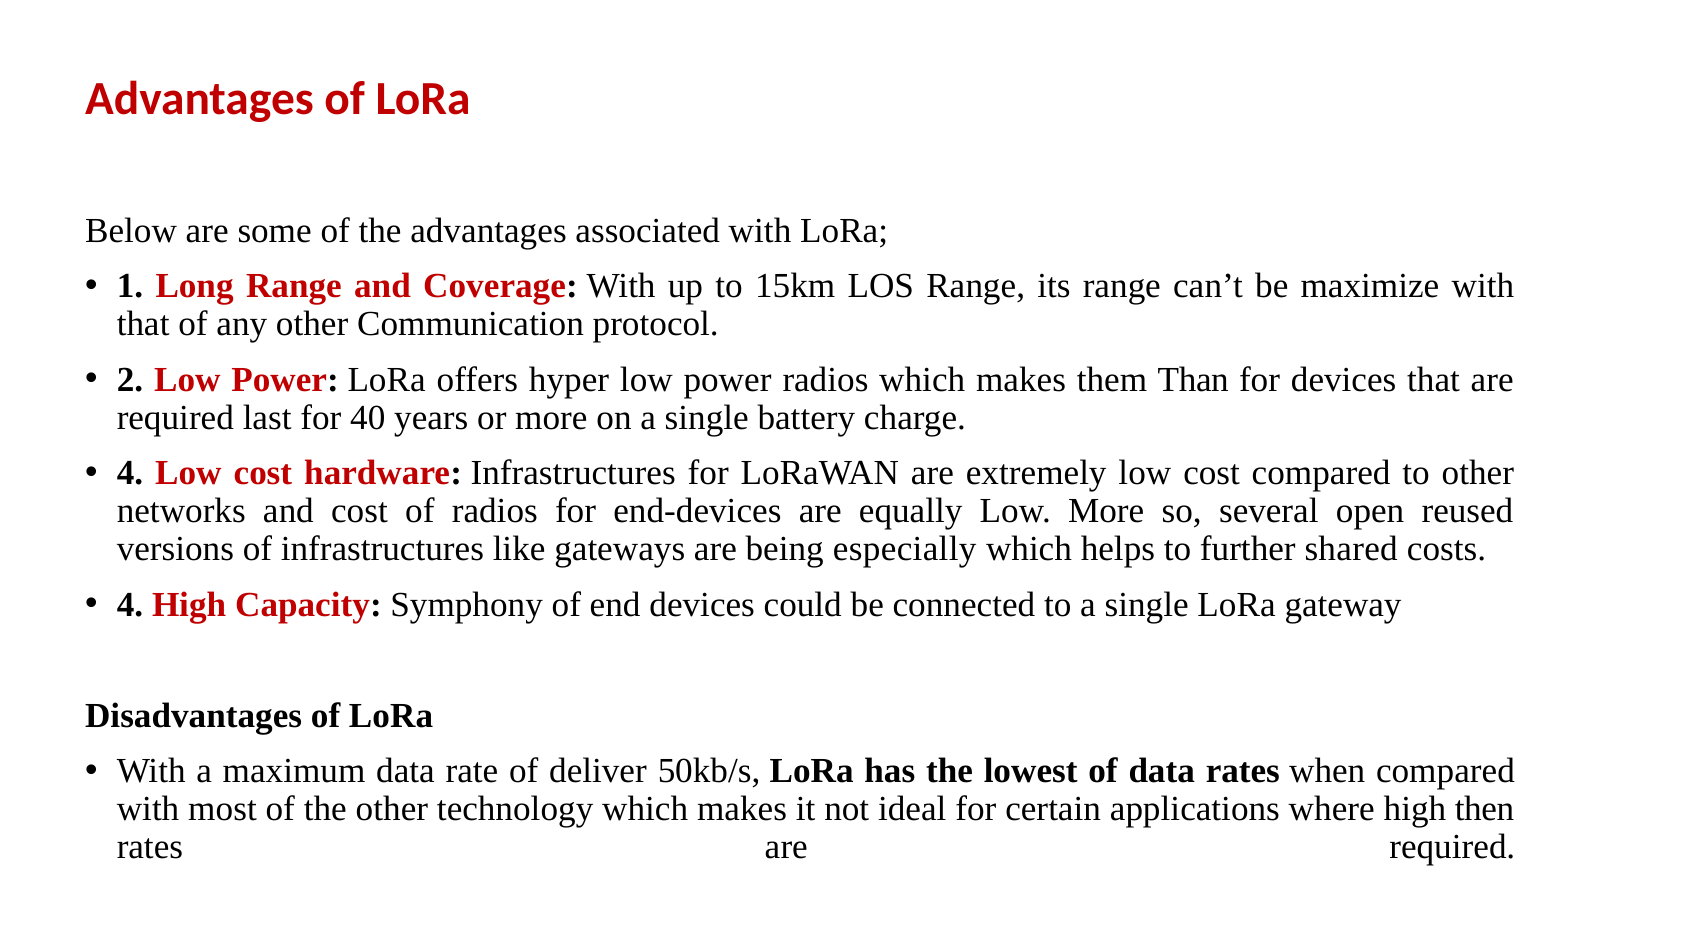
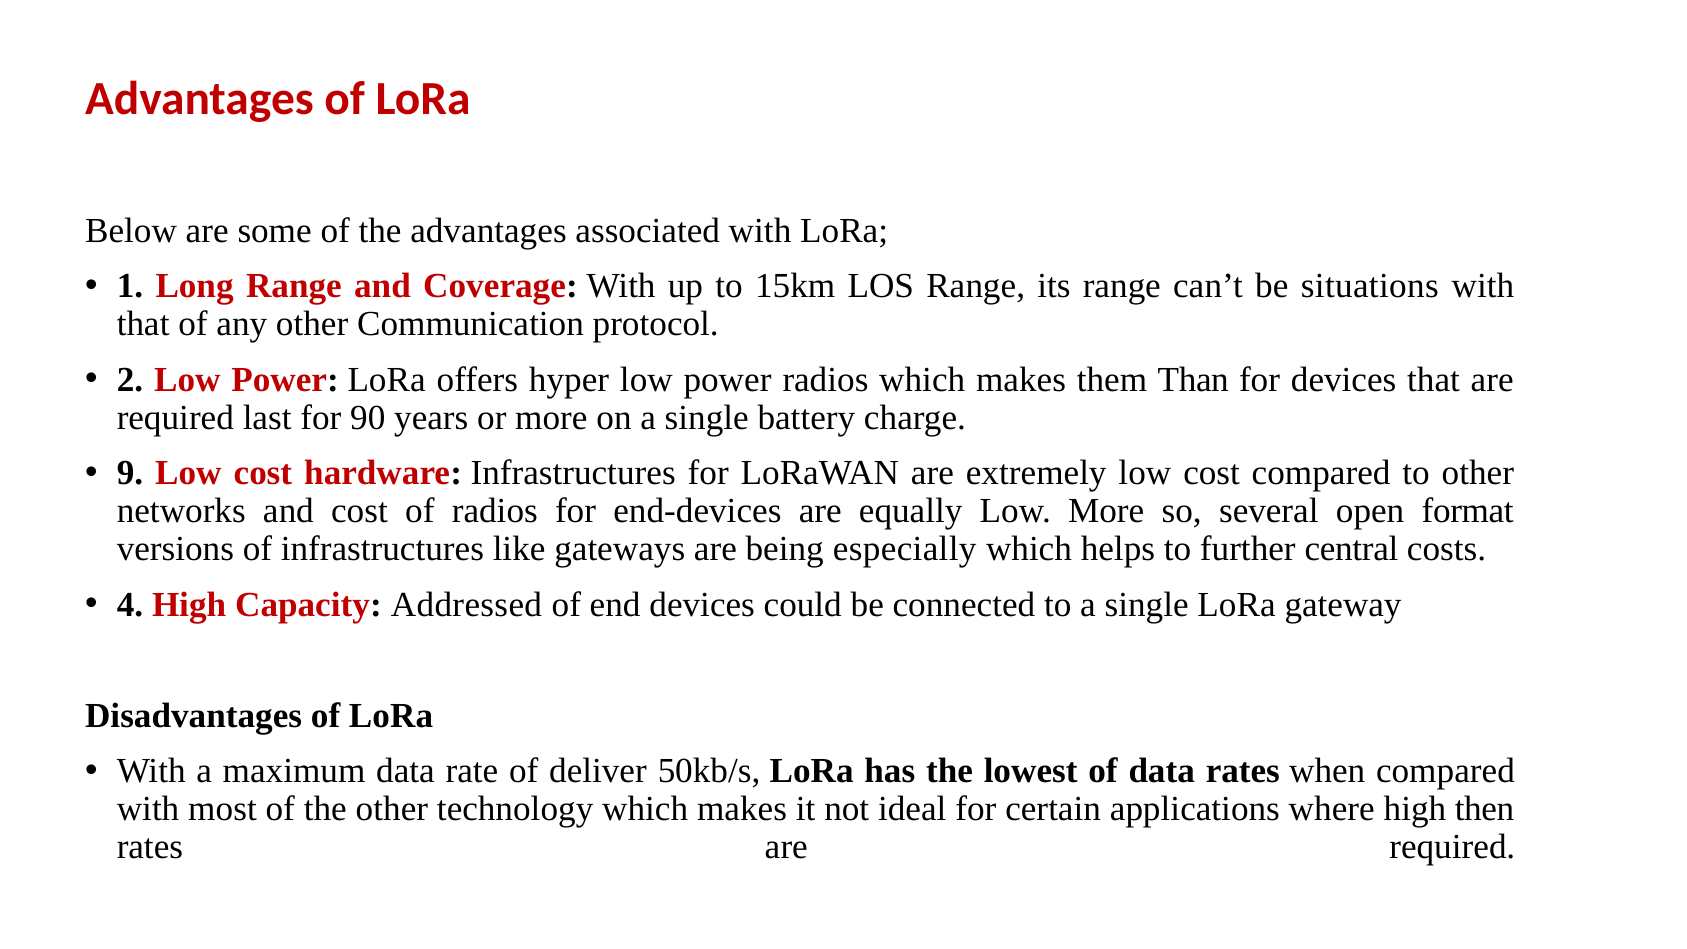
maximize: maximize -> situations (1370, 286)
40: 40 -> 90 (368, 417)
4: 4 -> 9 (130, 473)
reused: reused -> format (1468, 511)
shared: shared -> central (1351, 549)
Symphony: Symphony -> Addressed (466, 604)
